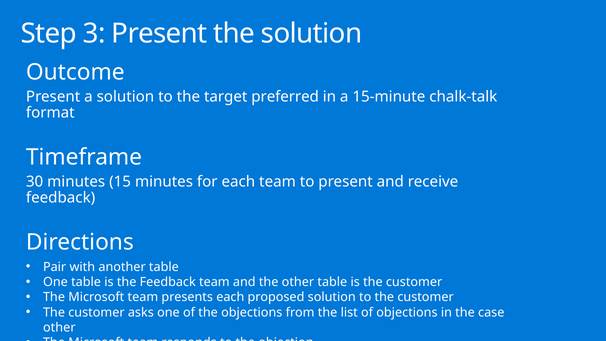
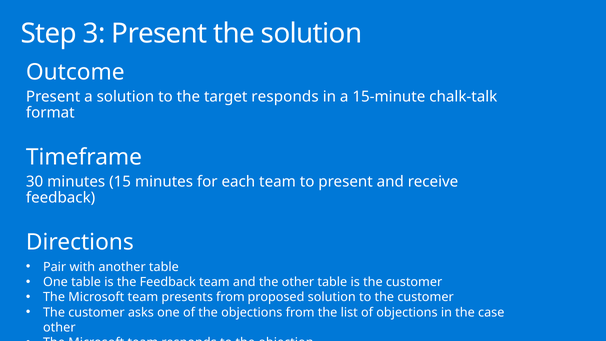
target preferred: preferred -> responds (285, 96)
presents each: each -> from (230, 297)
